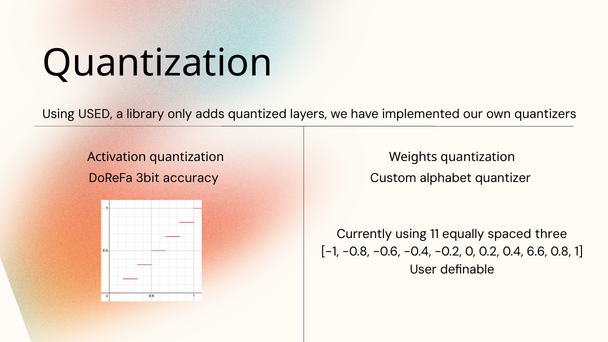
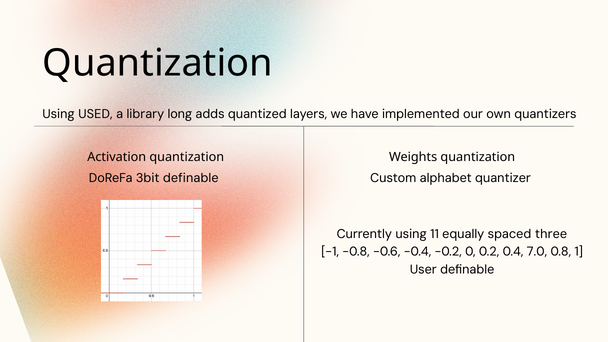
only: only -> long (180, 114)
3bit accuracy: accuracy -> definable (191, 178)
6.6: 6.6 -> 7.0 (537, 252)
